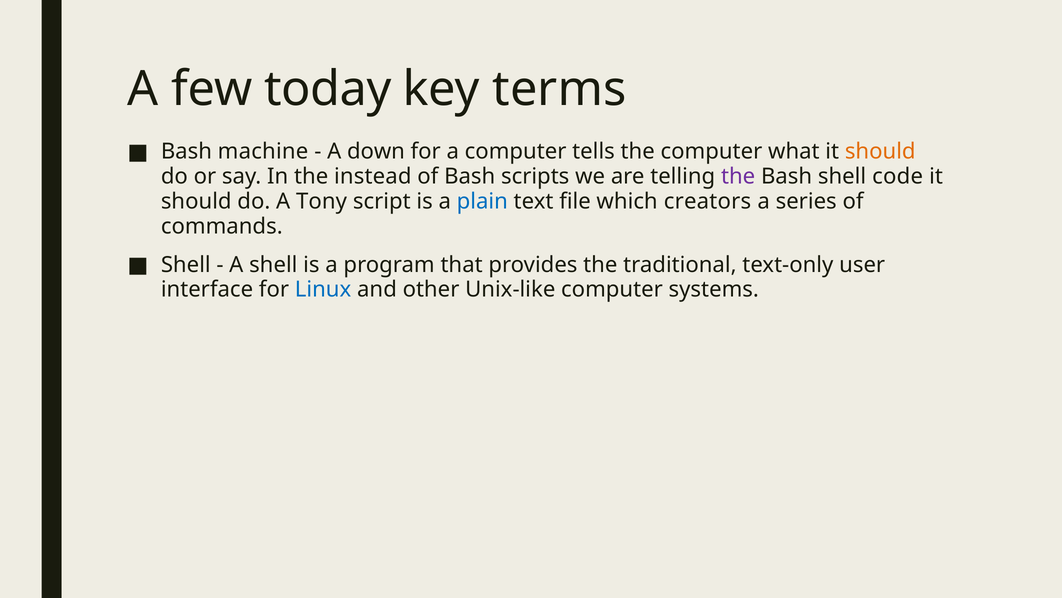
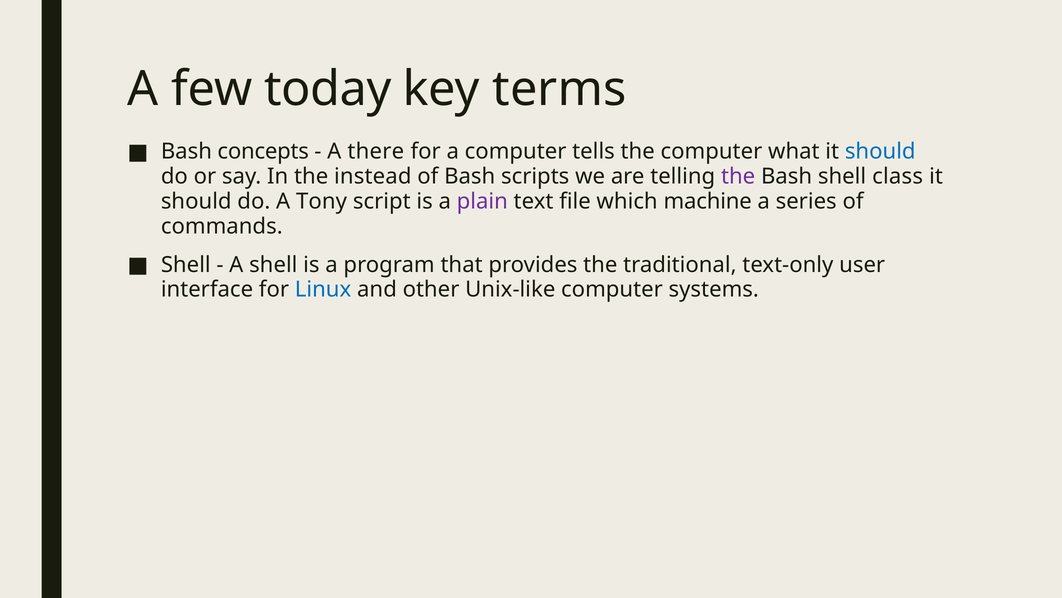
machine: machine -> concepts (263, 151)
down: down -> there (376, 151)
should colour: orange -> blue (880, 151)
code: code -> class (898, 176)
plain colour: blue -> purple (482, 201)
creators: creators -> machine (708, 201)
